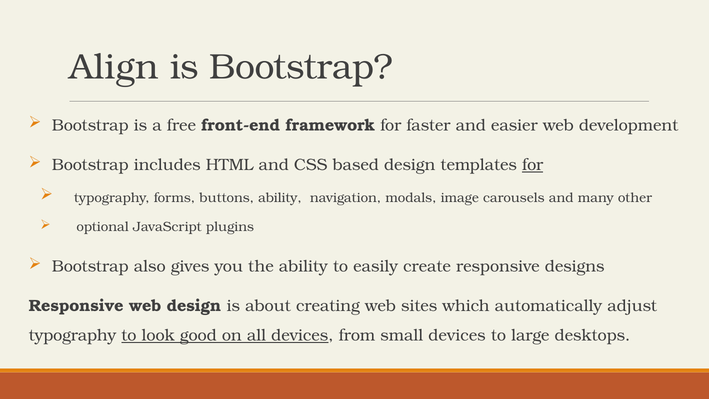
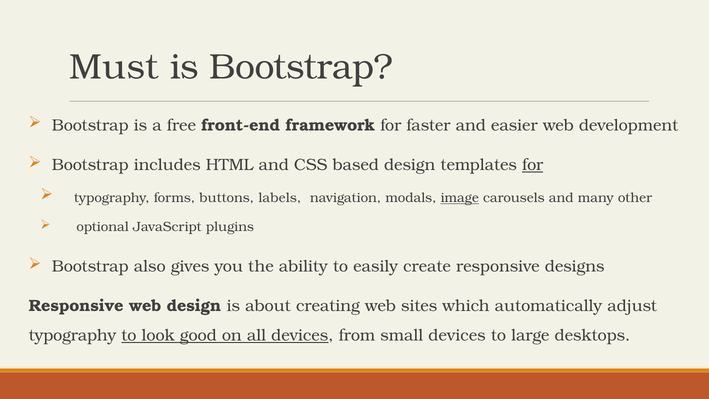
Align: Align -> Must (114, 67)
buttons ability: ability -> labels (280, 198)
image underline: none -> present (460, 198)
